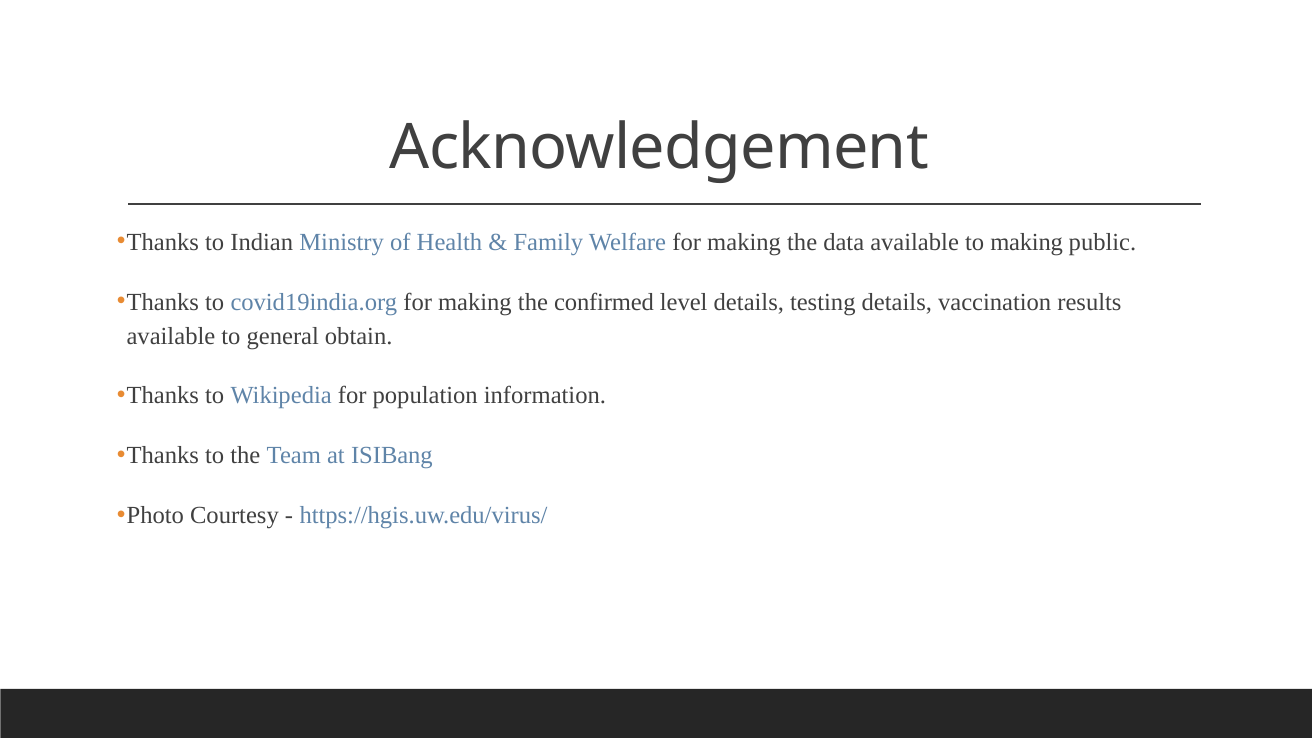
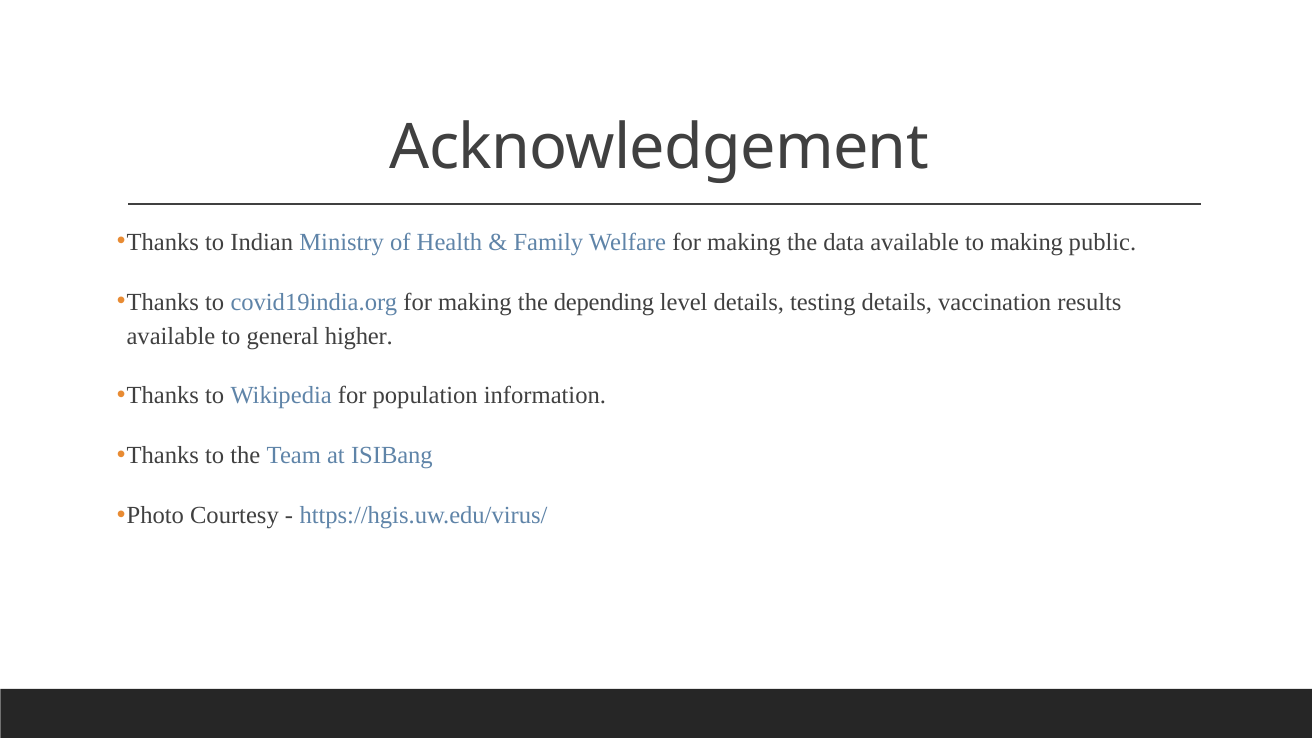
confirmed: confirmed -> depending (604, 302)
obtain: obtain -> higher (359, 336)
